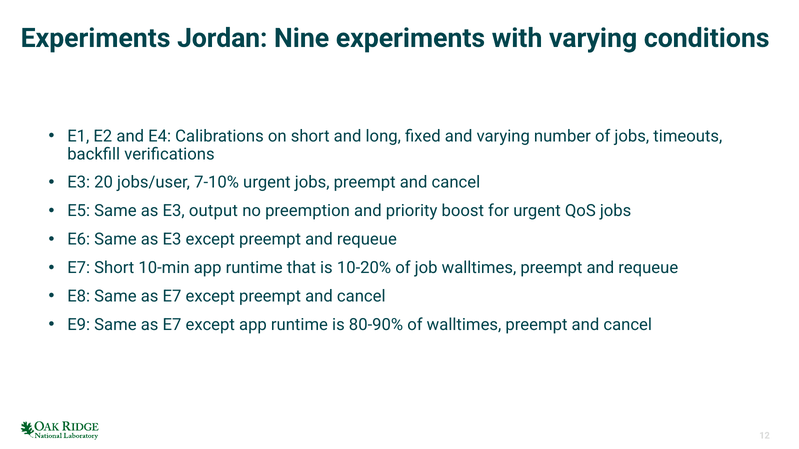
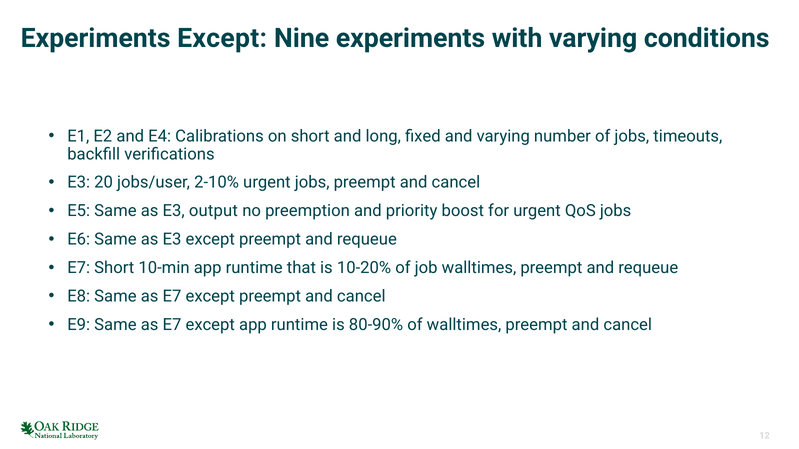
Experiments Jordan: Jordan -> Except (222, 38)
7-10%: 7-10% -> 2-10% (217, 183)
